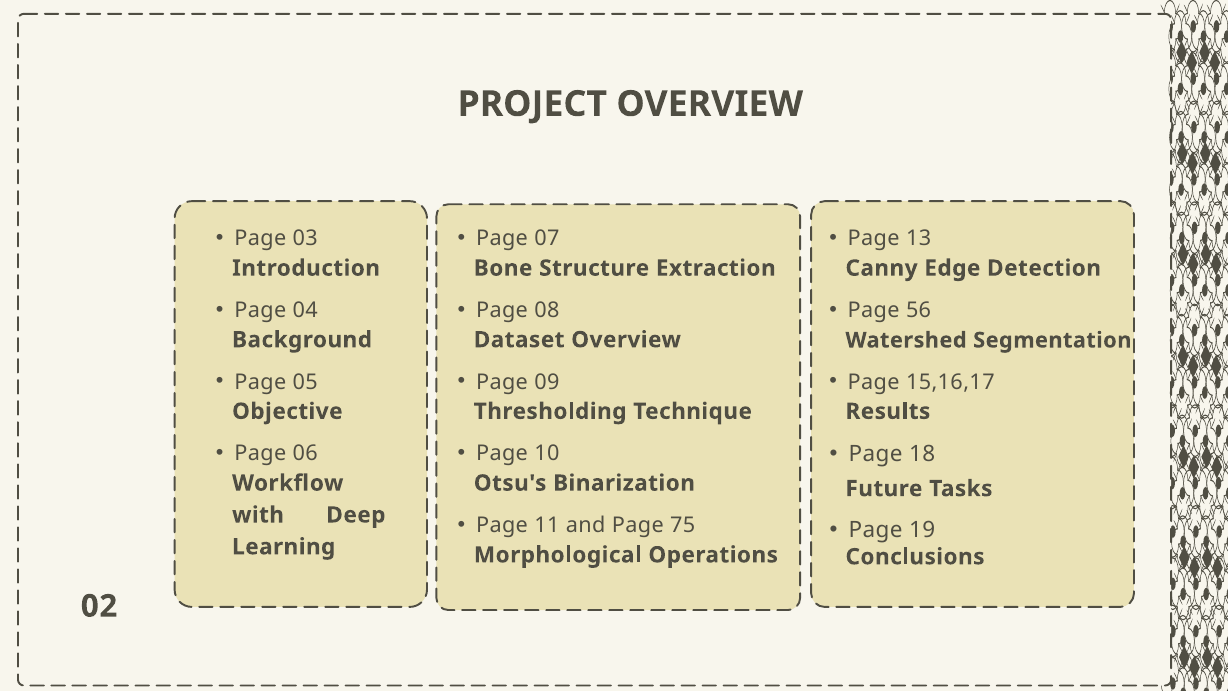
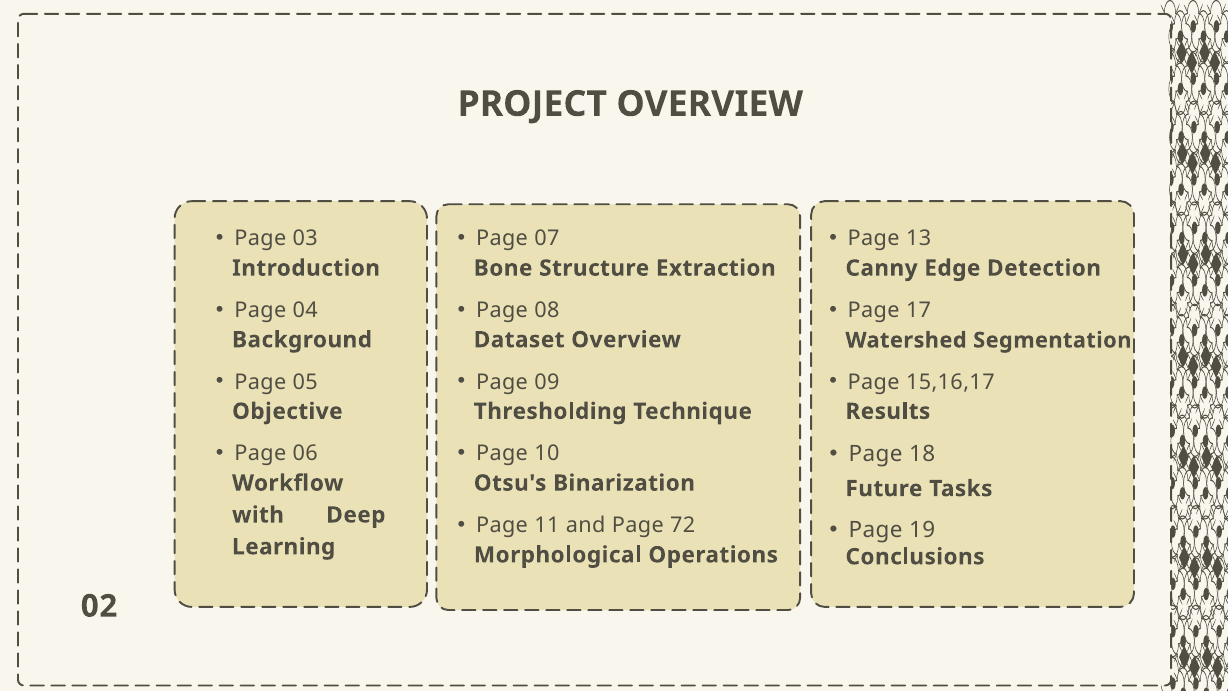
56: 56 -> 17 (919, 310)
75: 75 -> 72 (683, 525)
